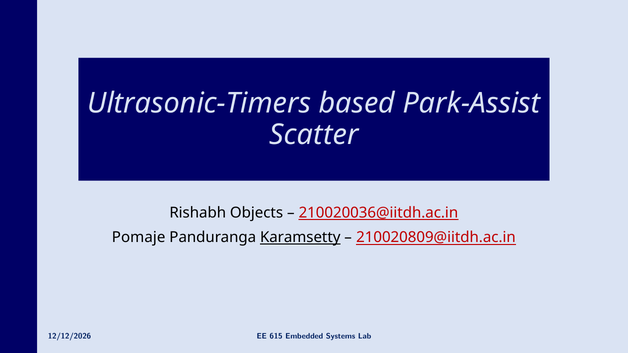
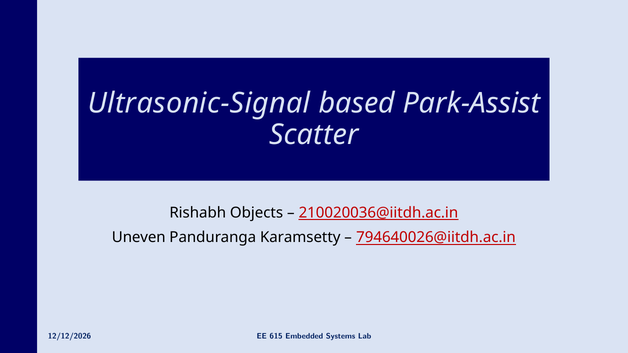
Ultrasonic-Timers: Ultrasonic-Timers -> Ultrasonic-Signal (199, 104)
Pomaje: Pomaje -> Uneven (139, 238)
Karamsetty underline: present -> none (300, 238)
210020809@iitdh.ac.in: 210020809@iitdh.ac.in -> 794640026@iitdh.ac.in (436, 238)
